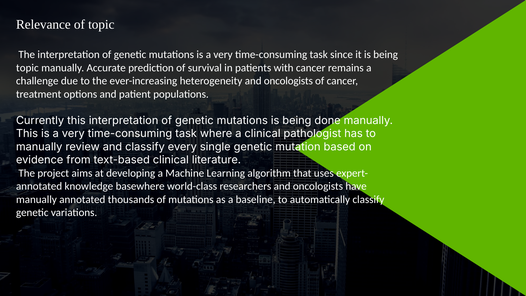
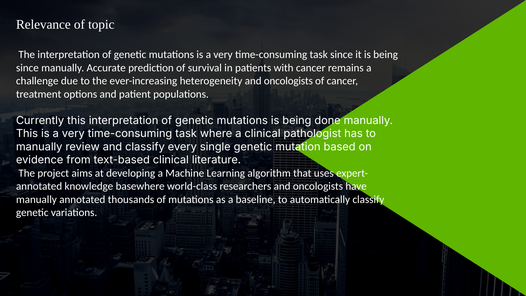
topic: topic -> since (27, 68)
